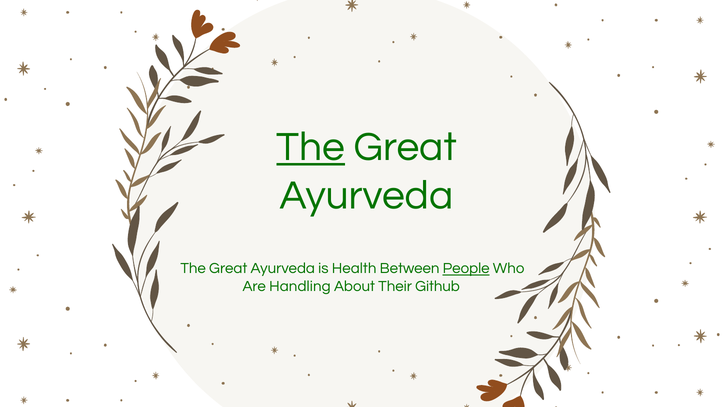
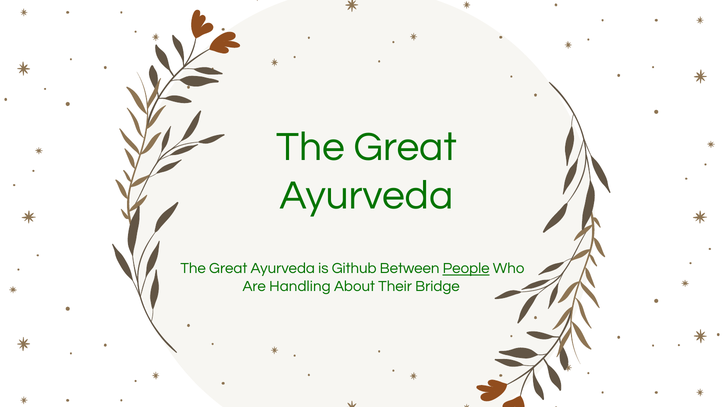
The underline: present -> none (311, 147)
Health: Health -> Github (354, 269)
Github: Github -> Bridge (437, 287)
